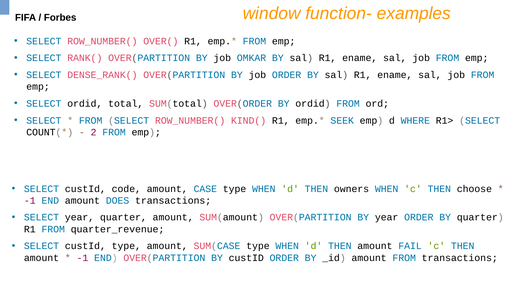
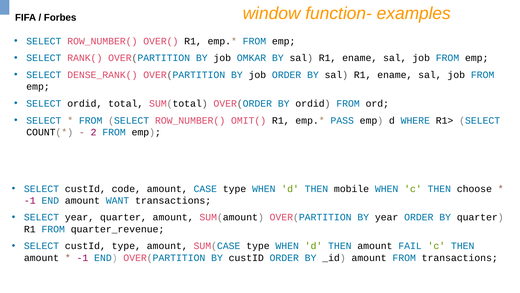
KIND(: KIND( -> OMIT( (249, 120)
SEEK: SEEK -> PASS (342, 120)
owners: owners -> mobile (352, 188)
DOES: DOES -> WANT (118, 200)
